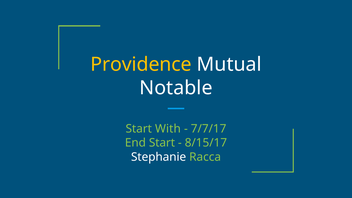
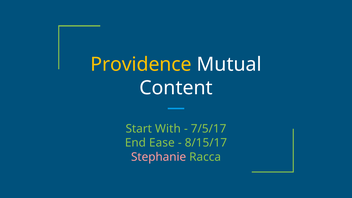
Notable: Notable -> Content (176, 88)
7/7/17: 7/7/17 -> 7/5/17 (209, 129)
End Start: Start -> Ease (162, 143)
Stephanie colour: white -> pink (159, 157)
